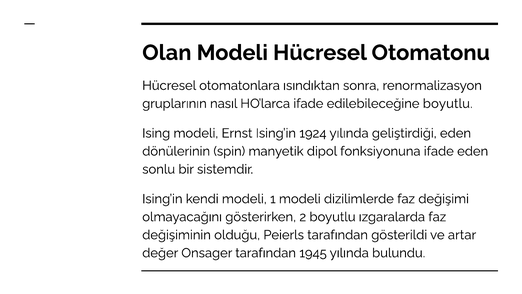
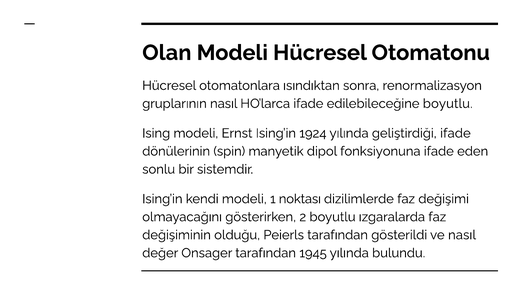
geliştirdiği eden: eden -> ifade (455, 133)
1 modeli: modeli -> noktası (300, 199)
ve artar: artar -> nasıl (462, 235)
